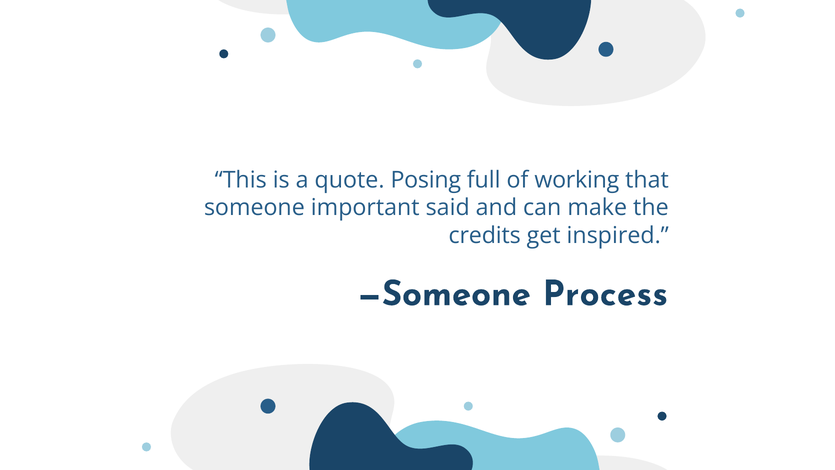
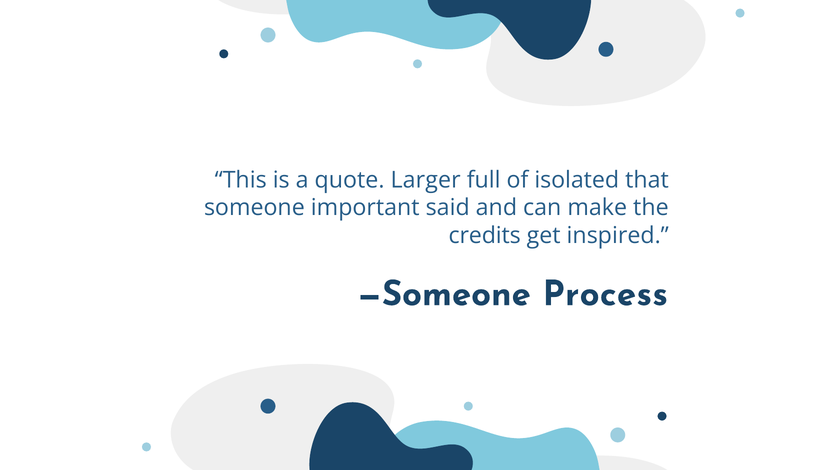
Posing: Posing -> Larger (426, 180)
working: working -> isolated (577, 180)
